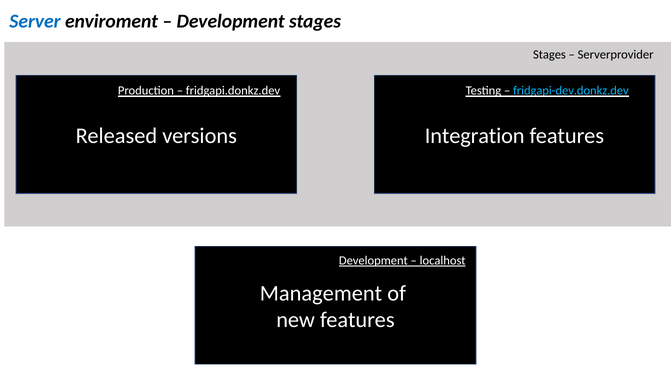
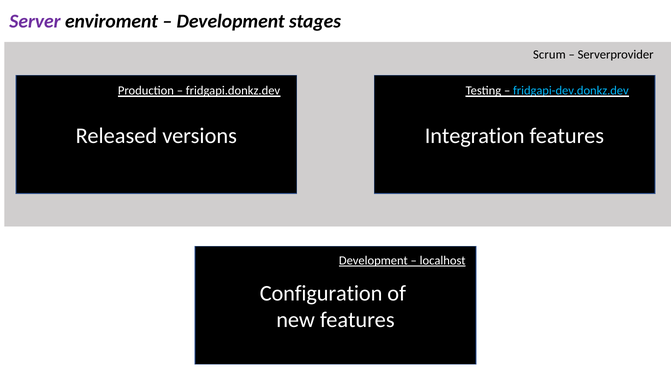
Server colour: blue -> purple (35, 21)
Stages: Stages -> Scrum (549, 55)
Management: Management -> Configuration (321, 294)
